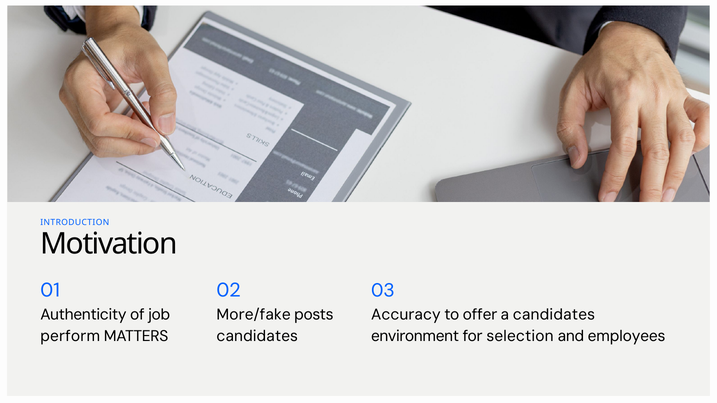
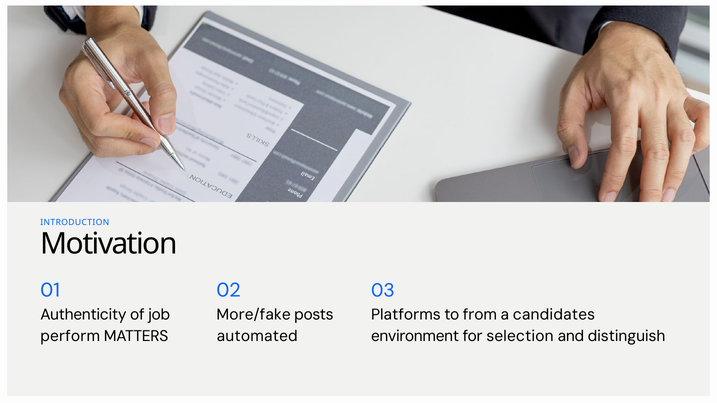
Accuracy: Accuracy -> Platforms (406, 315)
offer: offer -> from (480, 315)
candidates: candidates -> automated (257, 337)
employees: employees -> distinguish (627, 337)
